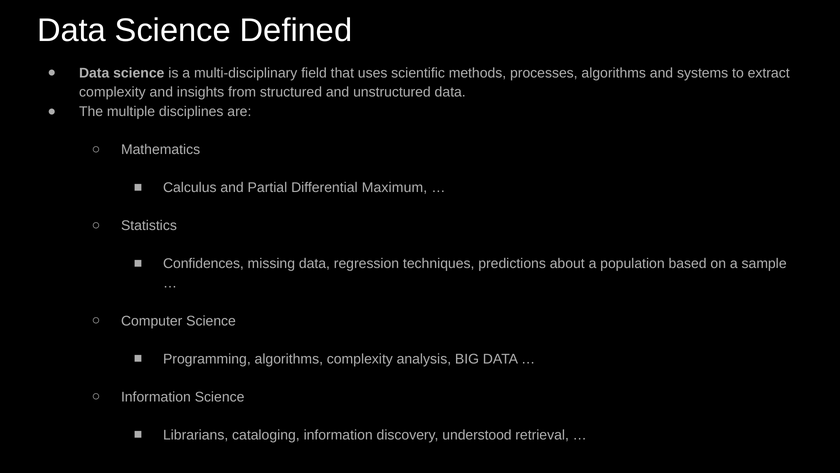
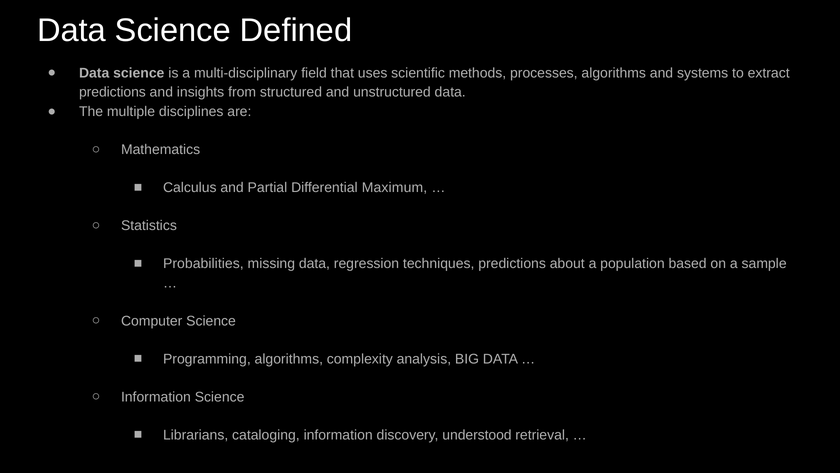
complexity: complexity -> predictions (112, 92)
Confidences: Confidences -> Probabilities (203, 263)
